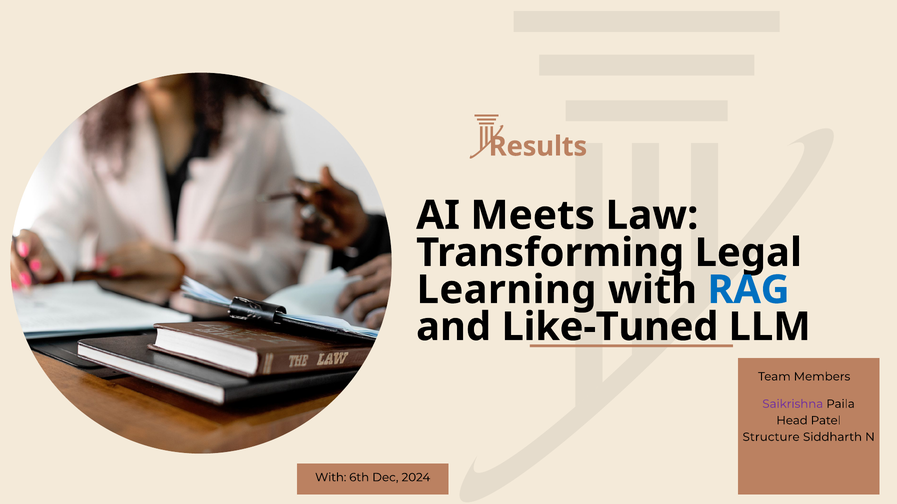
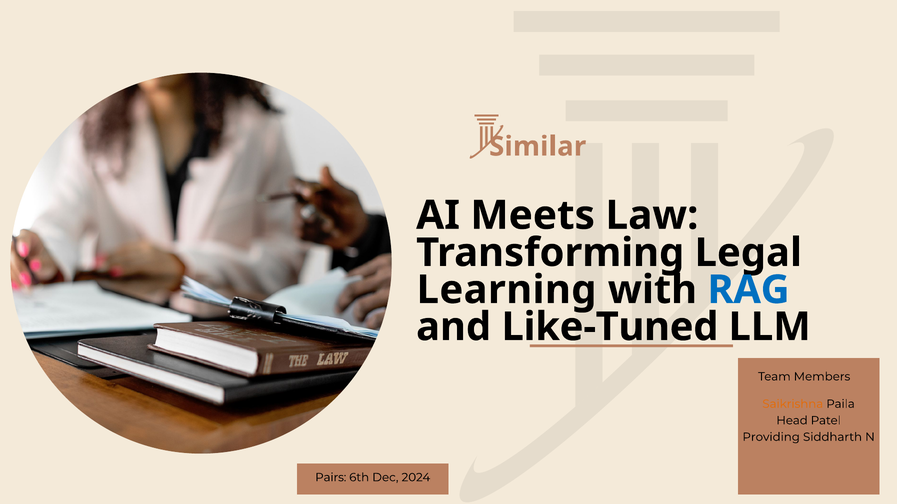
Results: Results -> Similar (538, 147)
Saikrishna colour: purple -> orange (793, 404)
Structure: Structure -> Providing (771, 437)
With: With -> Pairs (331, 478)
